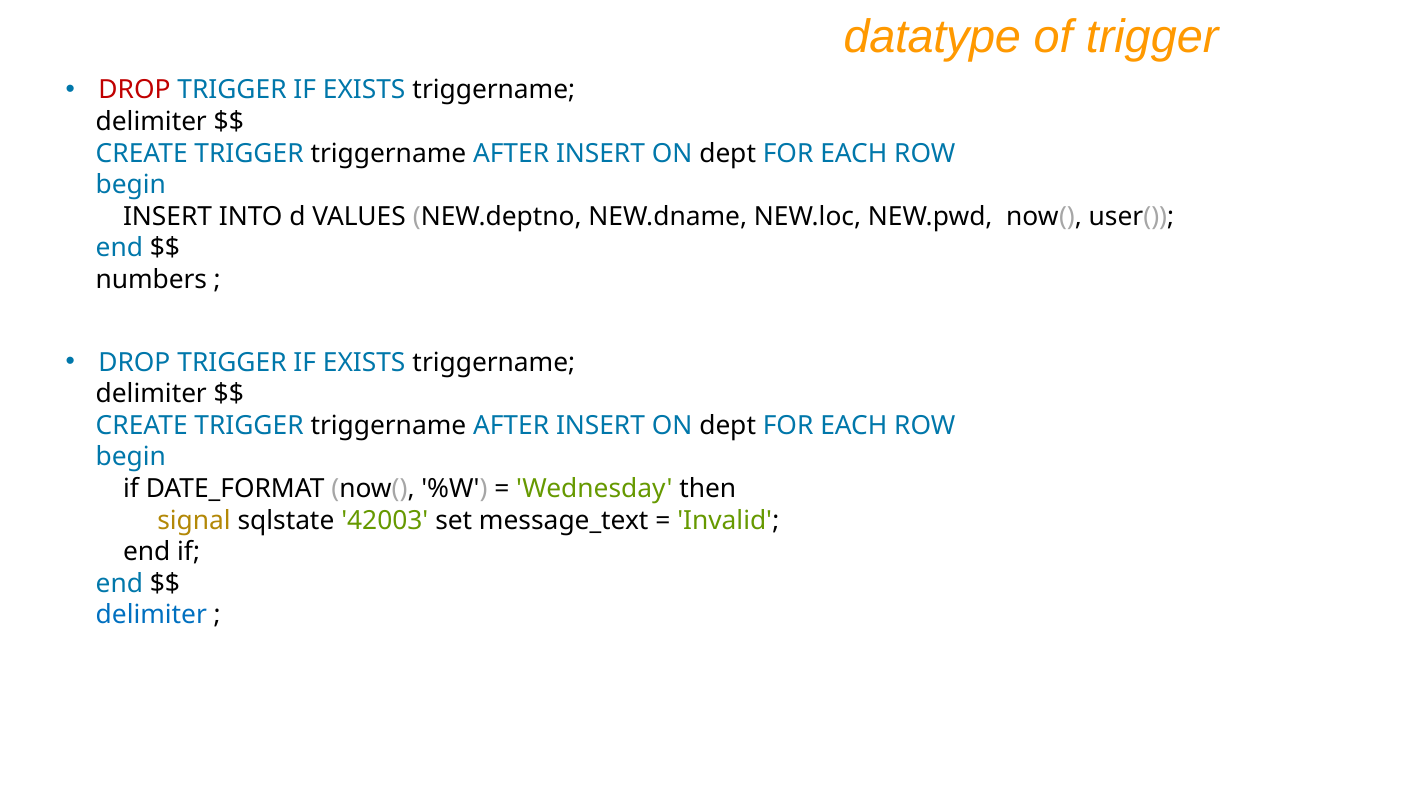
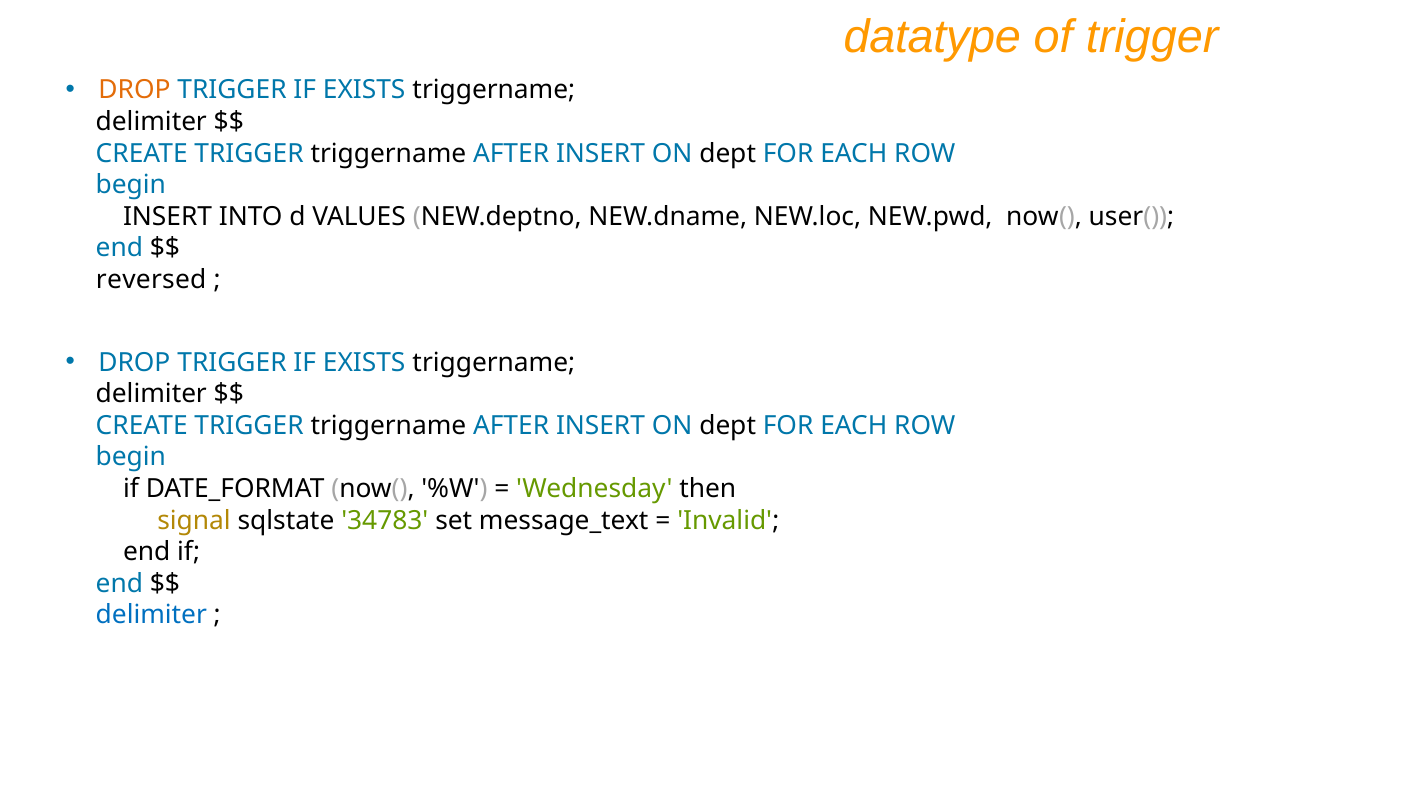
DROP colour: red -> orange (134, 90)
numbers: numbers -> reversed (151, 280)
42003: 42003 -> 34783 (385, 521)
